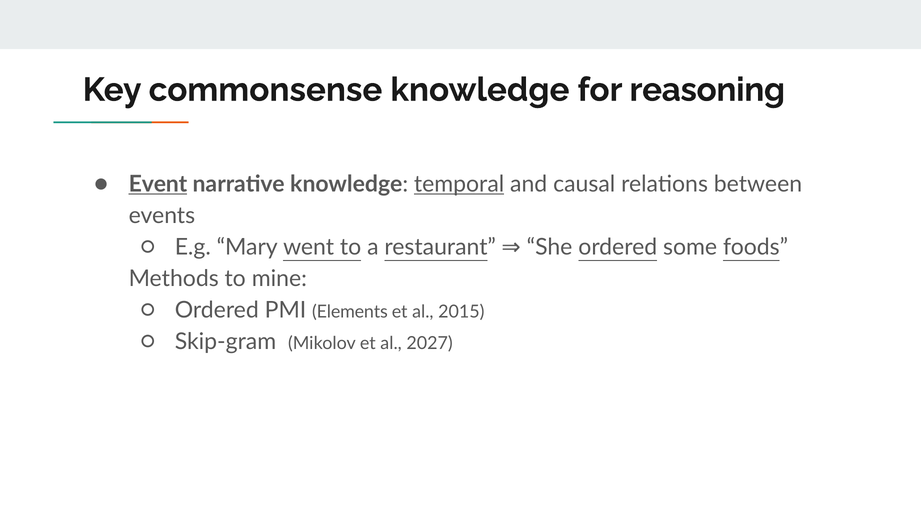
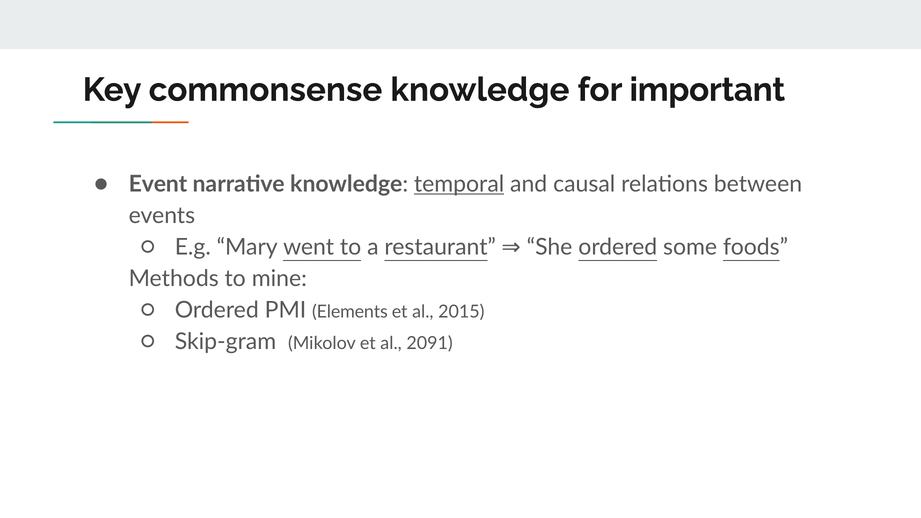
reasoning: reasoning -> important (707, 90)
Event underline: present -> none (158, 184)
2027: 2027 -> 2091 (430, 343)
